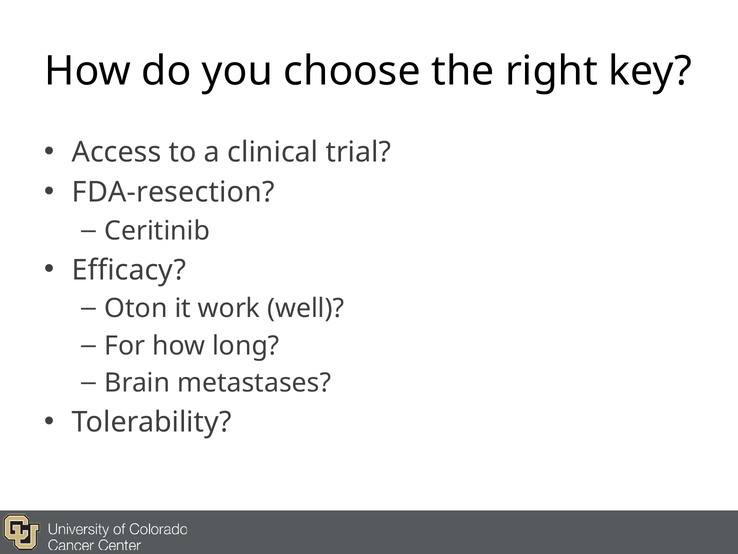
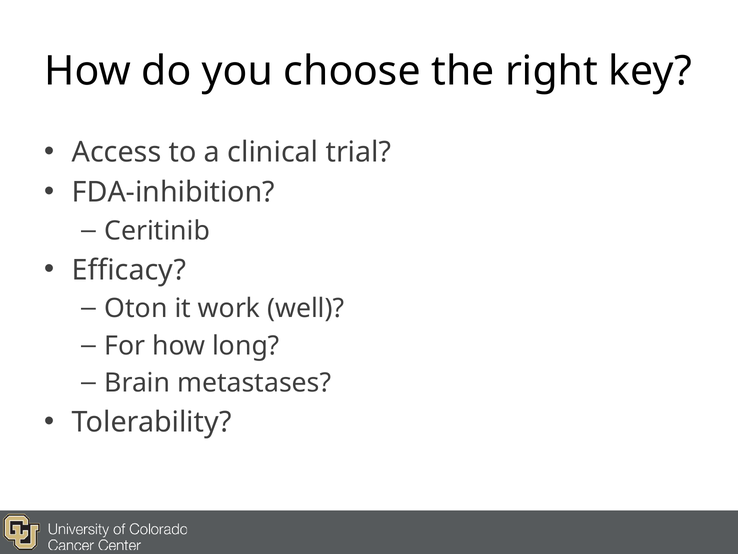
FDA-resection: FDA-resection -> FDA-inhibition (173, 192)
